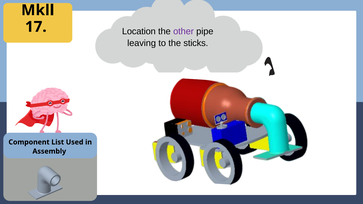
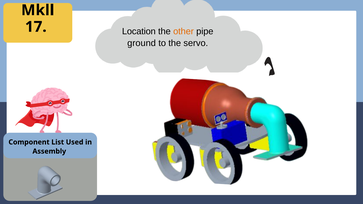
other colour: purple -> orange (184, 32)
leaving: leaving -> ground (142, 43)
sticks: sticks -> servo (196, 43)
